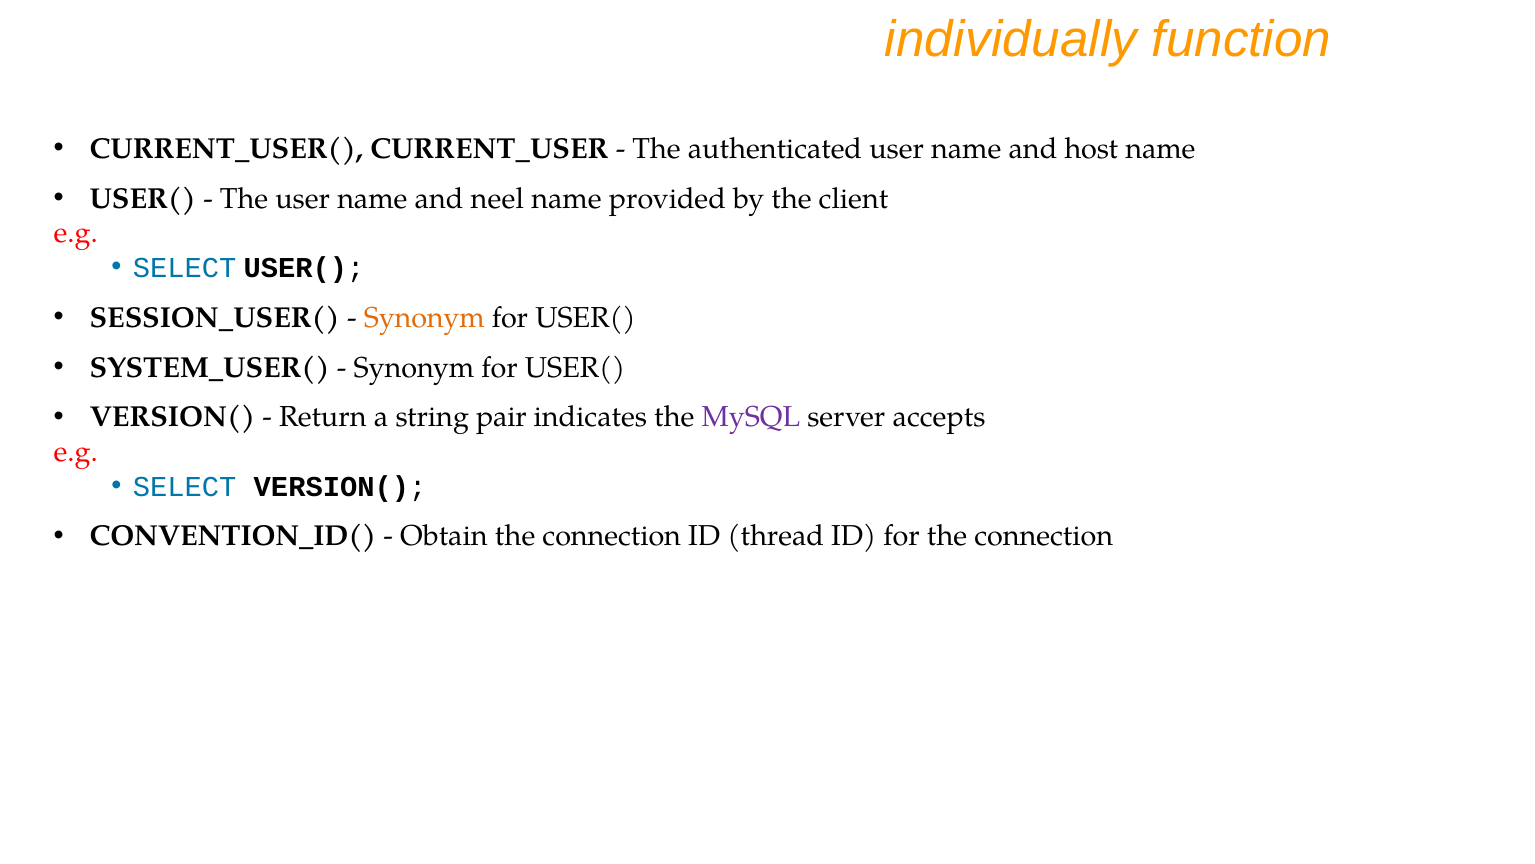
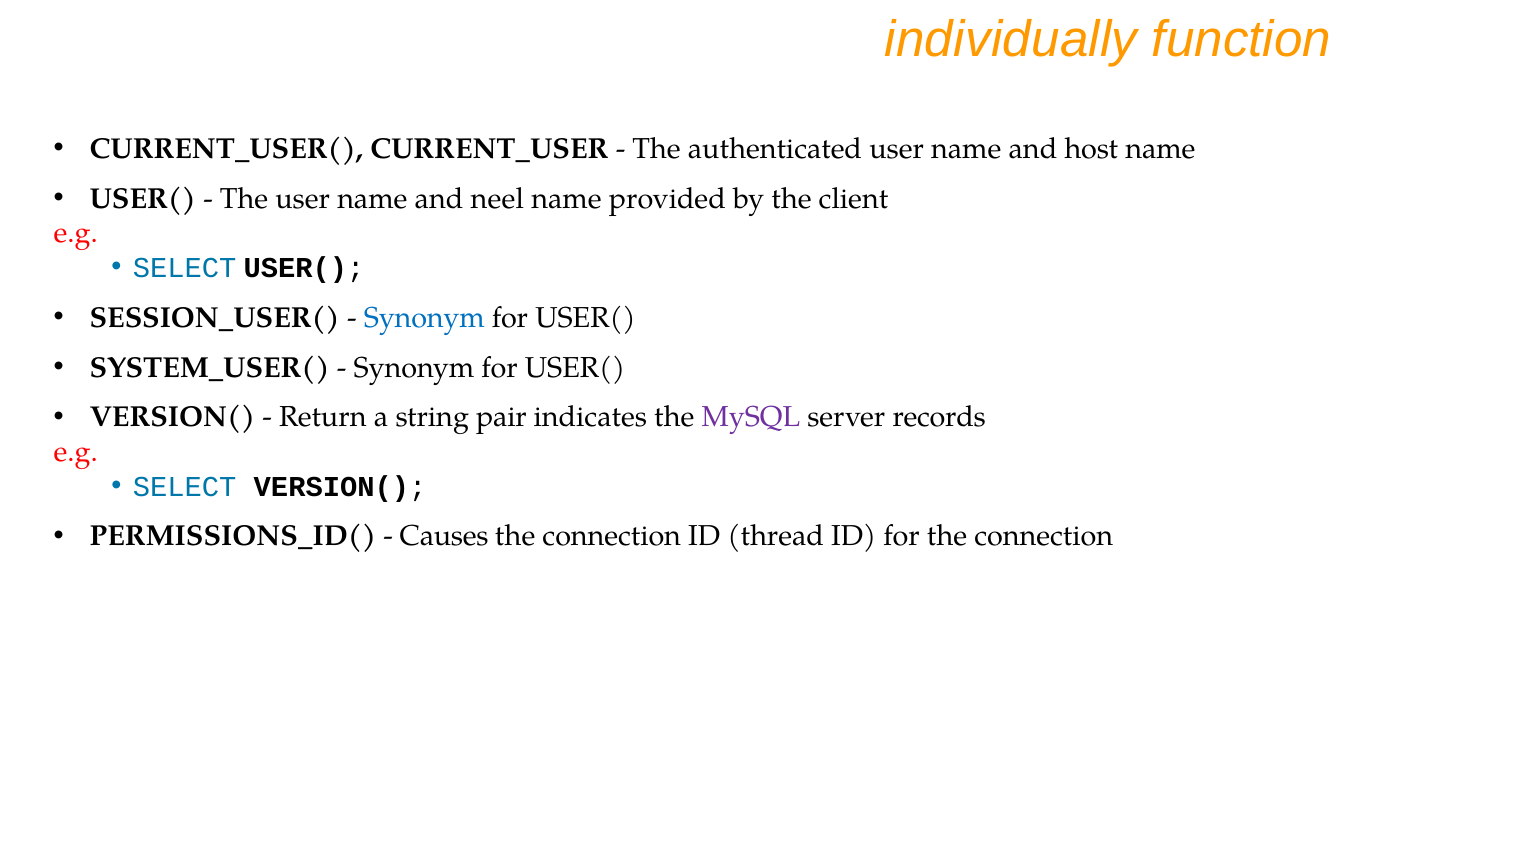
Synonym colour: orange -> blue (424, 317)
accepts: accepts -> records (939, 417)
CONVENTION_ID(: CONVENTION_ID( -> PERMISSIONS_ID( (233, 536)
Obtain: Obtain -> Causes (444, 536)
